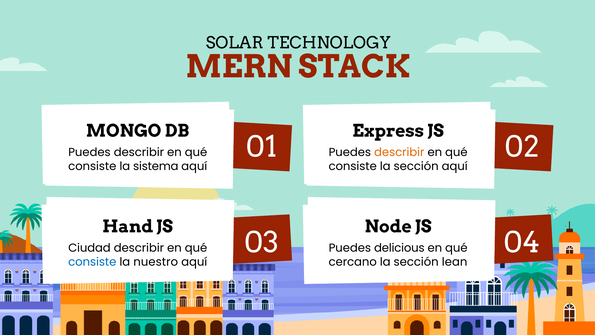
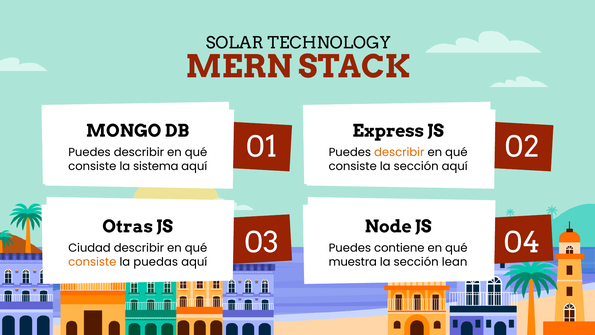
Hand: Hand -> Otras (128, 226)
delicious: delicious -> contiene (399, 248)
consiste colour: blue -> orange (92, 262)
nuestro: nuestro -> puedas (156, 262)
cercano: cercano -> muestra (353, 262)
